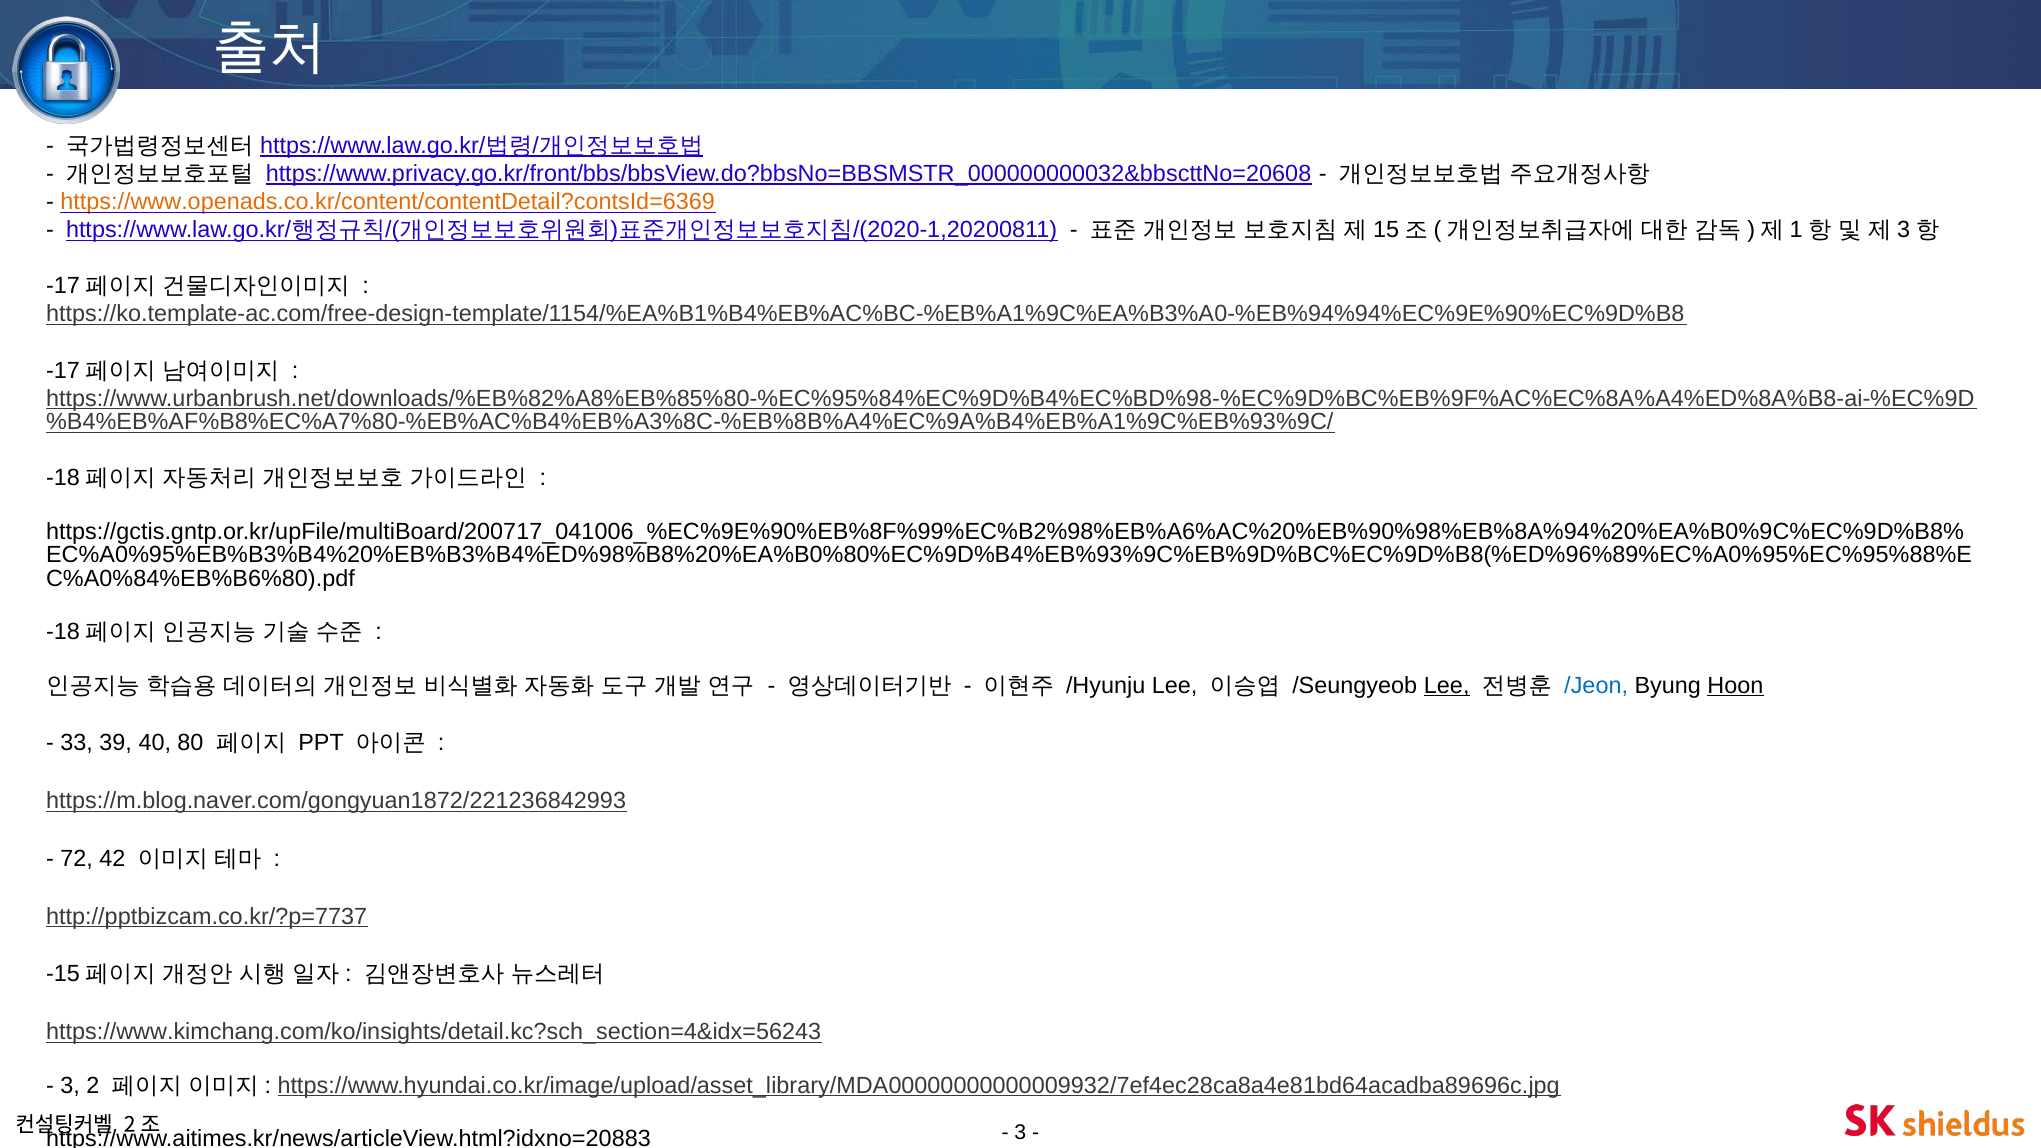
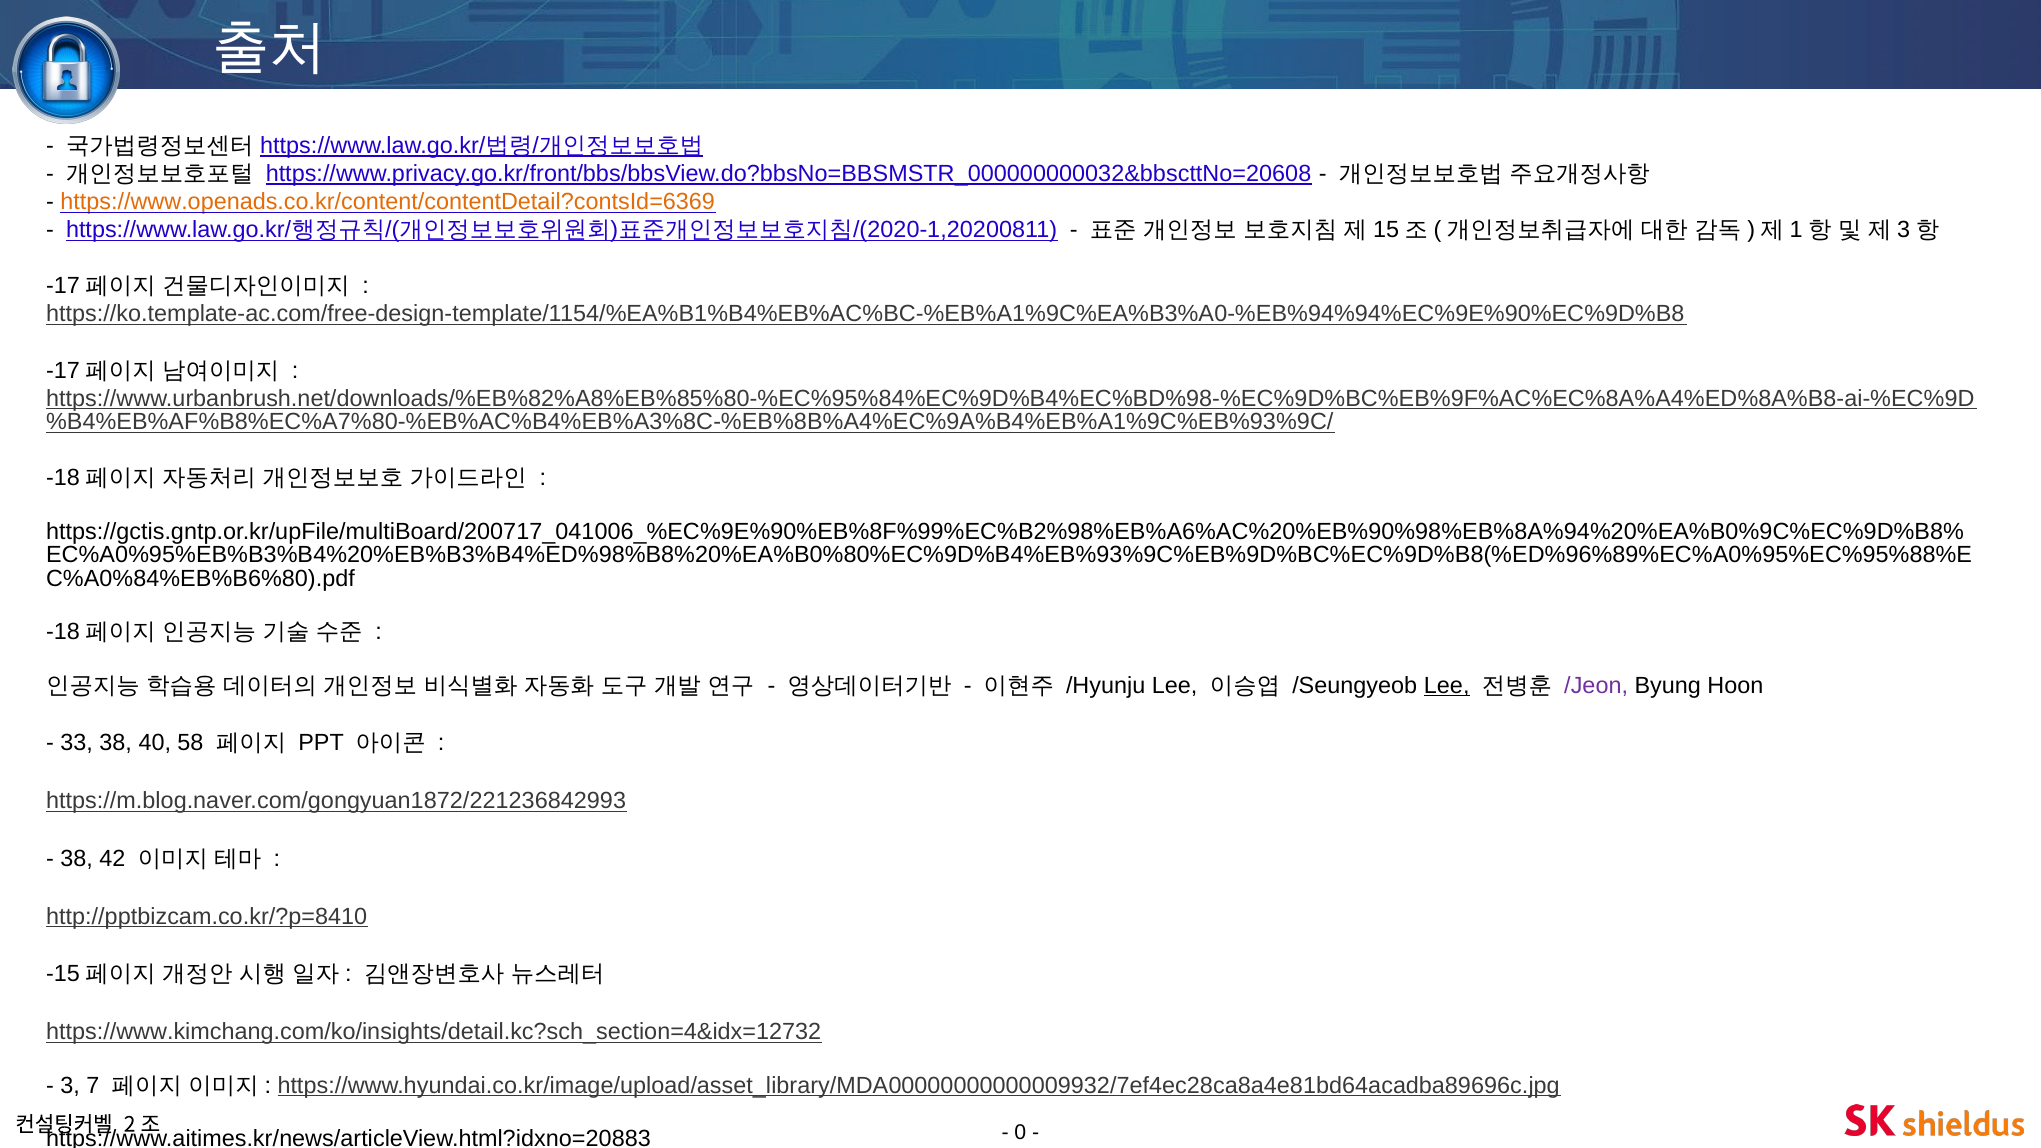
/Jeon colour: blue -> purple (1596, 686)
Hoon underline: present -> none (1735, 686)
33 39: 39 -> 38 (116, 743)
80: 80 -> 58 (190, 743)
72: 72 -> 38 (77, 859)
http://pptbizcam.co.kr/?p=7737: http://pptbizcam.co.kr/?p=7737 -> http://pptbizcam.co.kr/?p=8410 (207, 917)
https://www.kimchang.com/ko/insights/detail.kc?sch_section=4&idx=56243: https://www.kimchang.com/ko/insights/detail.kc?sch_section=4&idx=56243 -> https://www.kimchang.com/ko/insights/detail.kc?sch_section=4&idx=12732 (434, 1032)
2: 2 -> 7 (93, 1086)
3: 3 -> 0 (1020, 1132)
